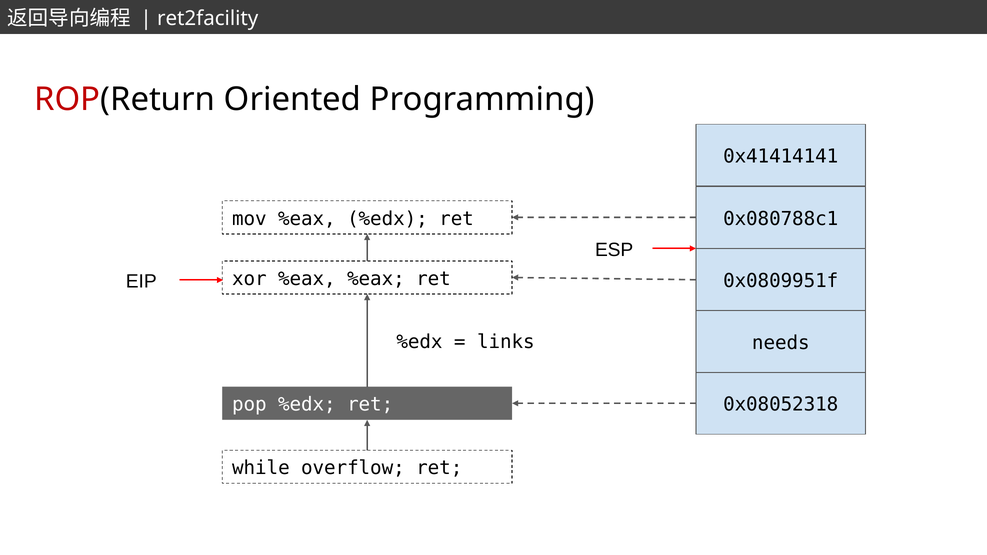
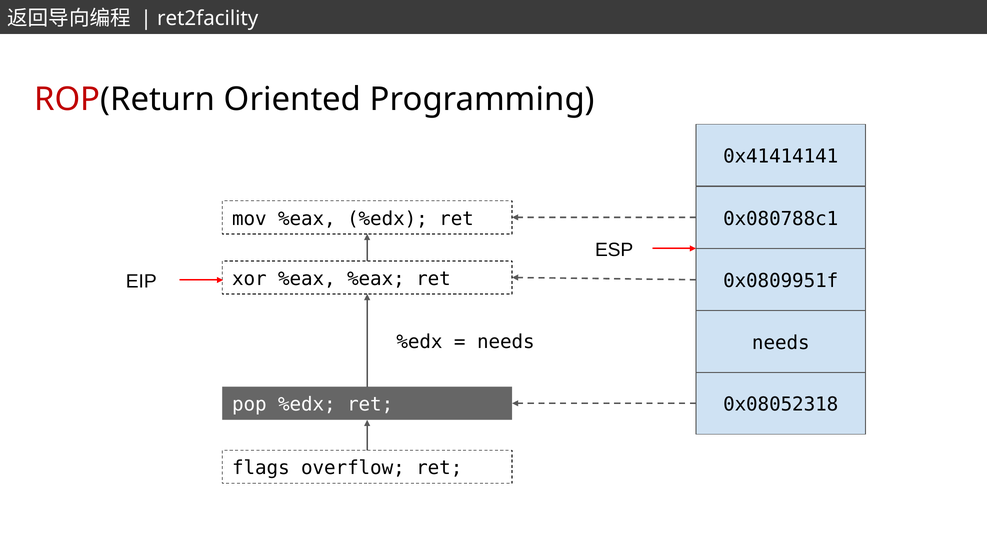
links: links -> needs (506, 342)
while: while -> flags (261, 468)
